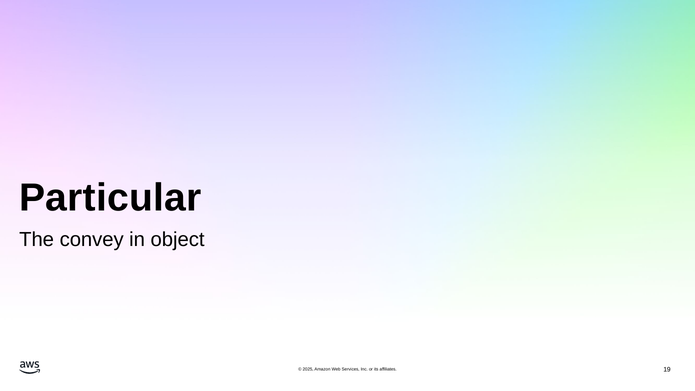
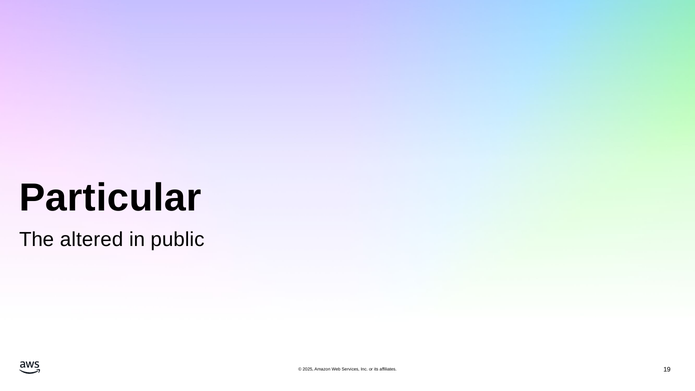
convey: convey -> altered (92, 239)
object: object -> public (177, 239)
